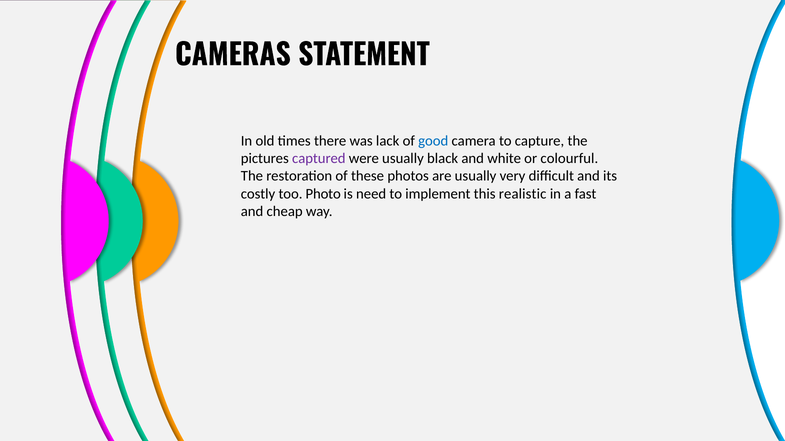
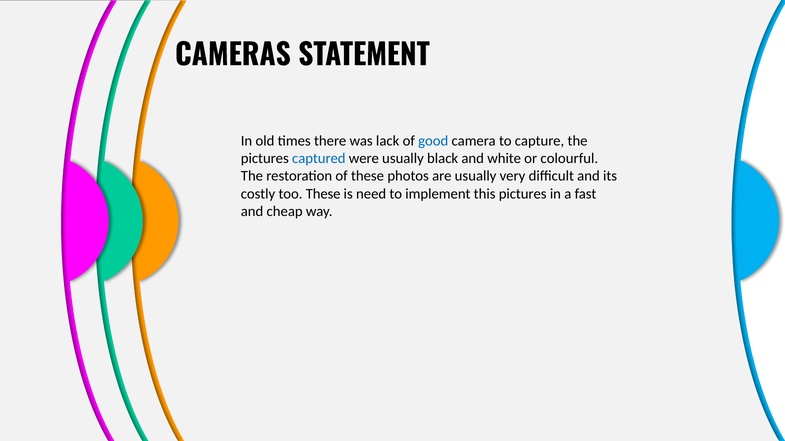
captured colour: purple -> blue (319, 159)
too Photo: Photo -> These (323, 194)
this realistic: realistic -> pictures (523, 194)
